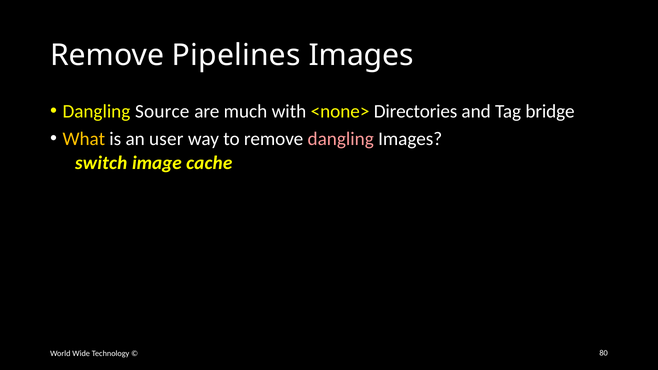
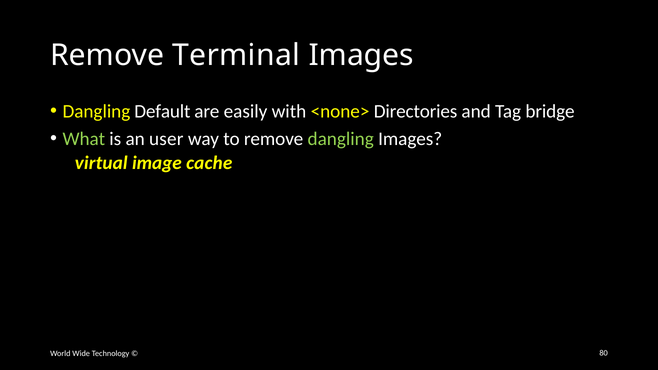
Pipelines: Pipelines -> Terminal (236, 55)
Source: Source -> Default (162, 111)
much: much -> easily (246, 111)
What colour: yellow -> light green (84, 139)
dangling colour: pink -> light green (341, 139)
switch: switch -> virtual (101, 163)
